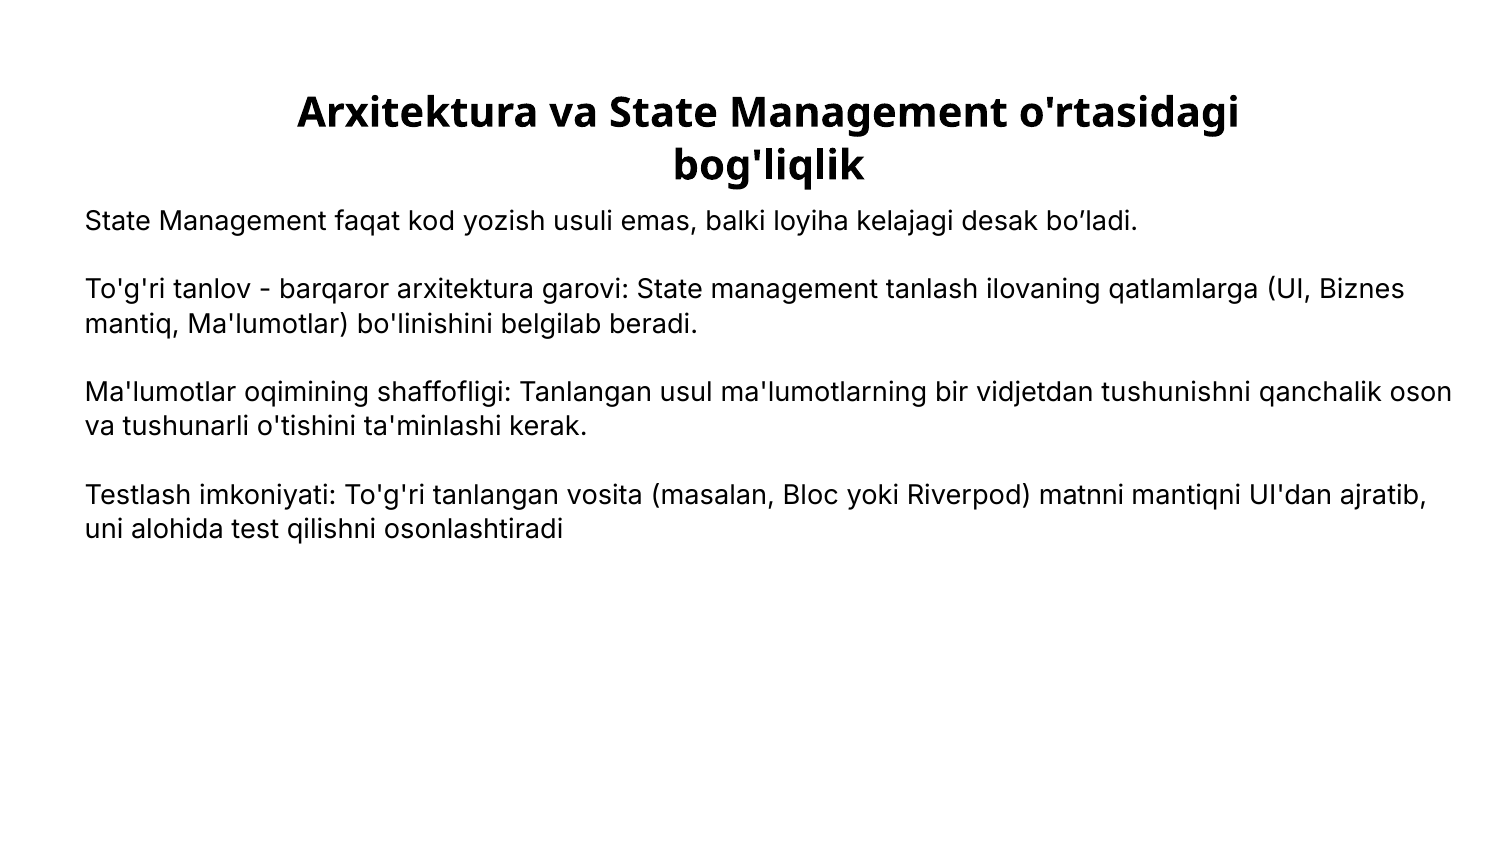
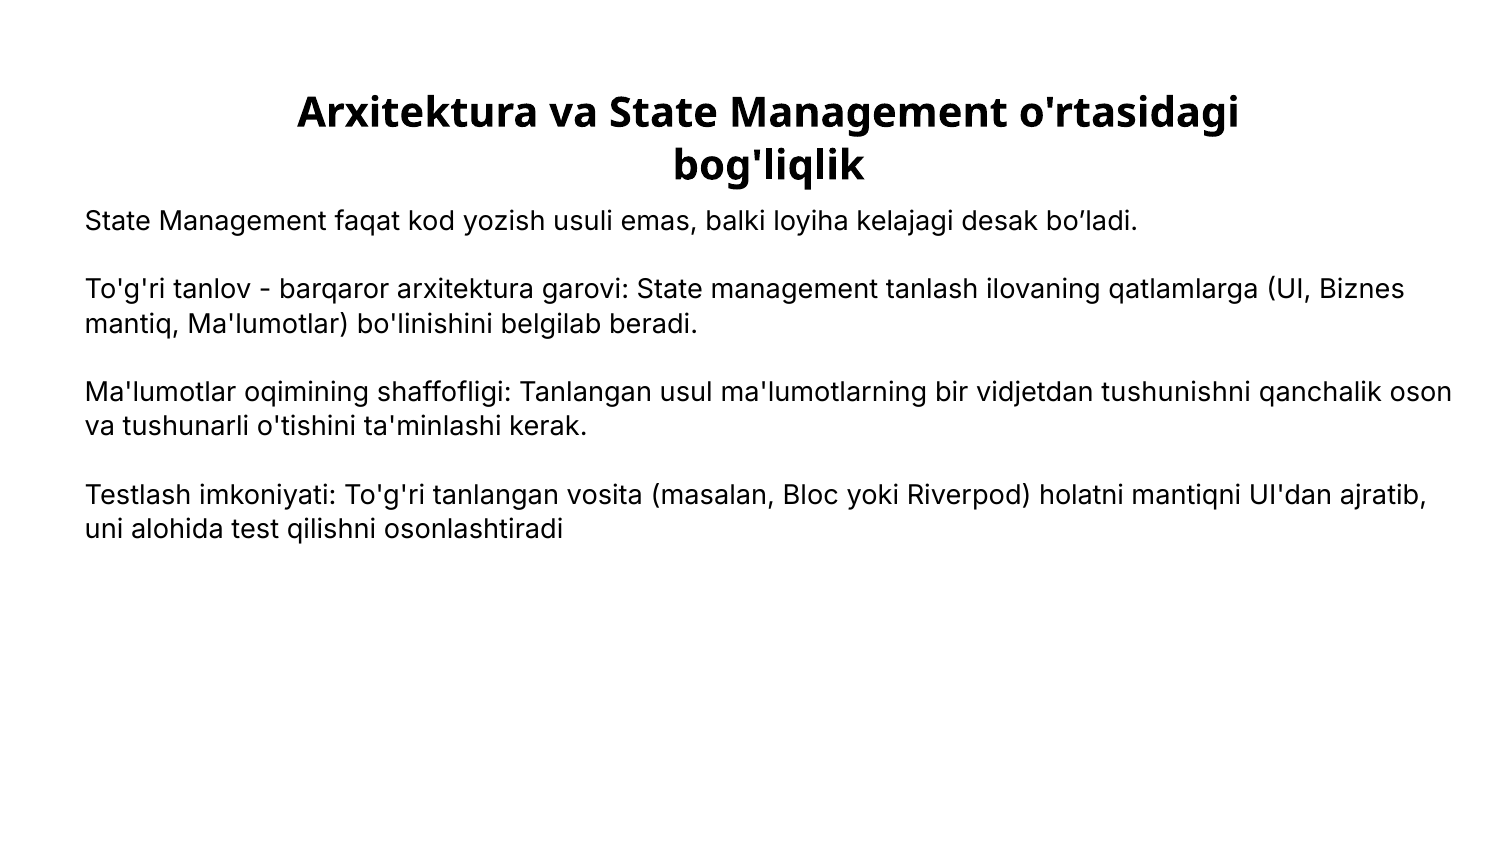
matnni: matnni -> holatni (1082, 495)
